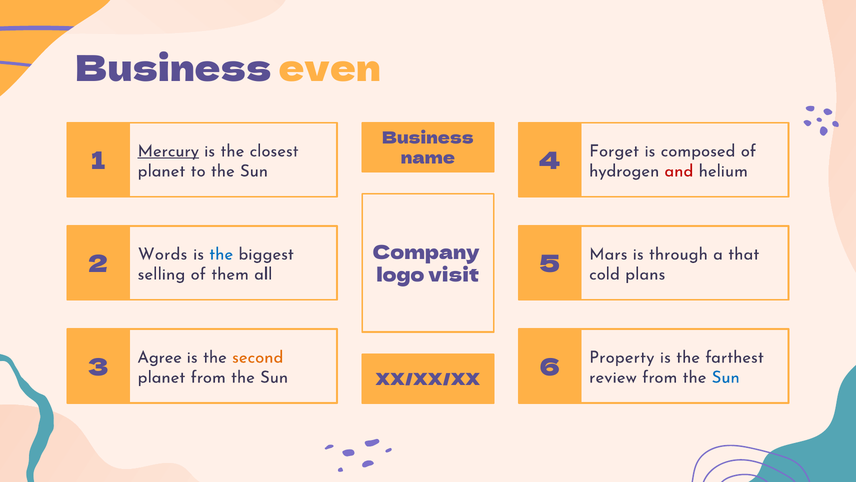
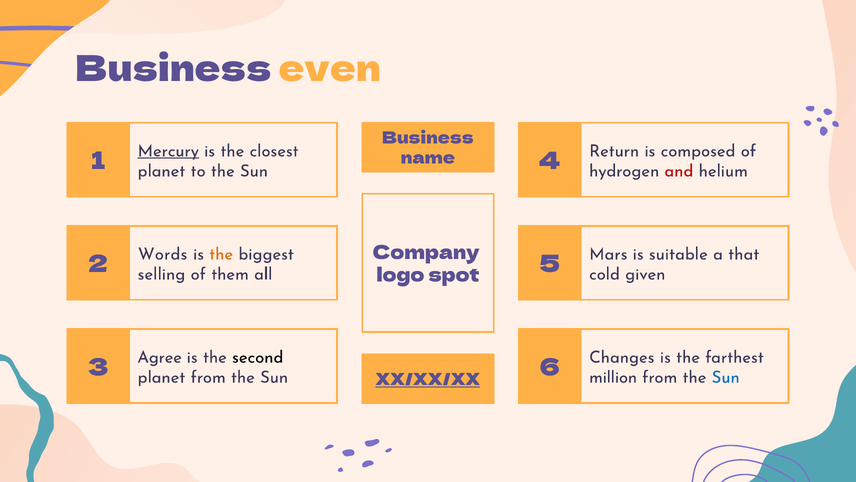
Forget: Forget -> Return (614, 151)
the colour: blue -> orange (221, 254)
through: through -> suitable (678, 254)
plans: plans -> given (645, 274)
visit: visit -> spot (454, 275)
second colour: orange -> black (258, 357)
Property: Property -> Changes (622, 357)
review: review -> million (613, 377)
XX/XX/XX underline: none -> present (428, 379)
